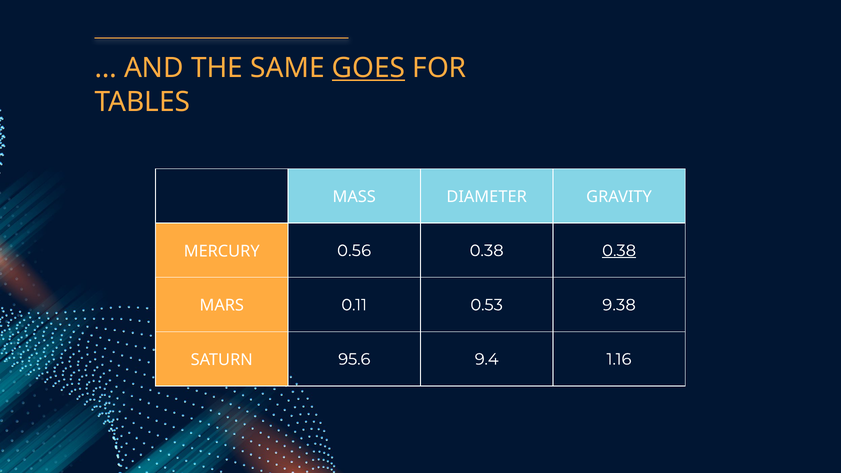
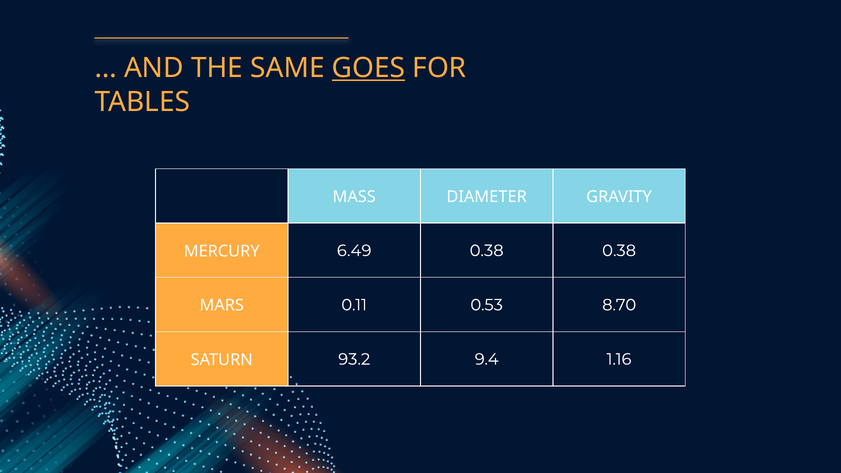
0.56: 0.56 -> 6.49 (354, 251)
0.38 underline: present -> none (619, 251)
9.38: 9.38 -> 8.70 (619, 305)
95.6: 95.6 -> 93.2 (354, 359)
